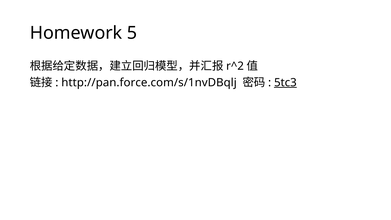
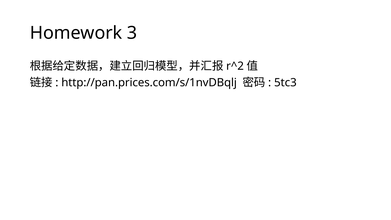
5: 5 -> 3 (132, 33)
http://pan.force.com/s/1nvDBqlj: http://pan.force.com/s/1nvDBqlj -> http://pan.prices.com/s/1nvDBqlj (149, 83)
5tc3 underline: present -> none (285, 83)
